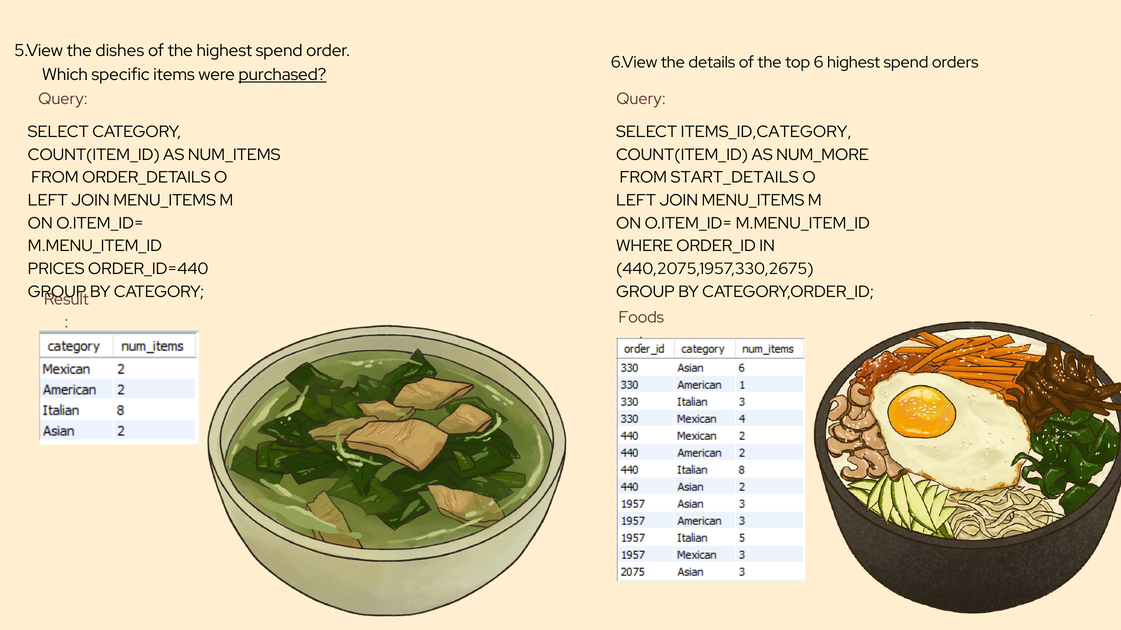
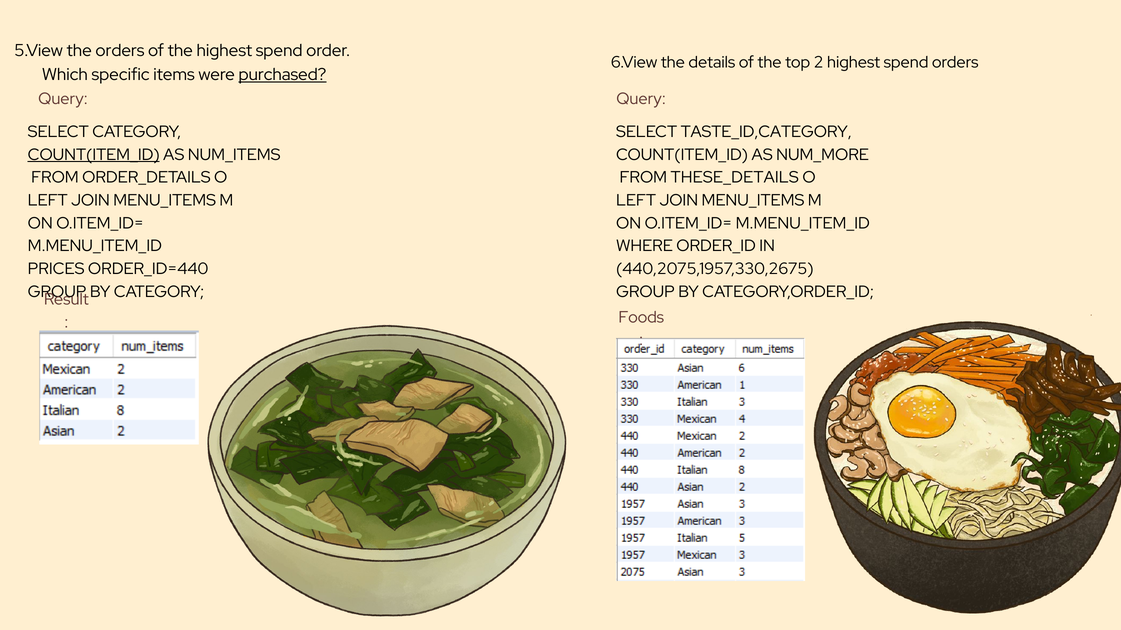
the dishes: dishes -> orders (120, 51)
6: 6 -> 2 (819, 62)
ITEMS_ID,CATEGORY: ITEMS_ID,CATEGORY -> TASTE_ID,CATEGORY (766, 132)
COUNT(ITEM_ID underline: none -> present (94, 155)
START_DETAILS: START_DETAILS -> THESE_DETAILS (735, 178)
